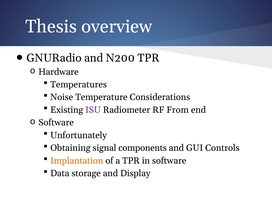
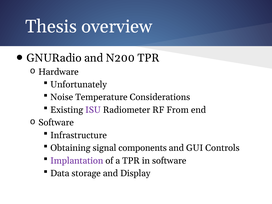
Temperatures: Temperatures -> Unfortunately (79, 84)
Unfortunately: Unfortunately -> Infrastructure (79, 135)
Implantation colour: orange -> purple (77, 161)
